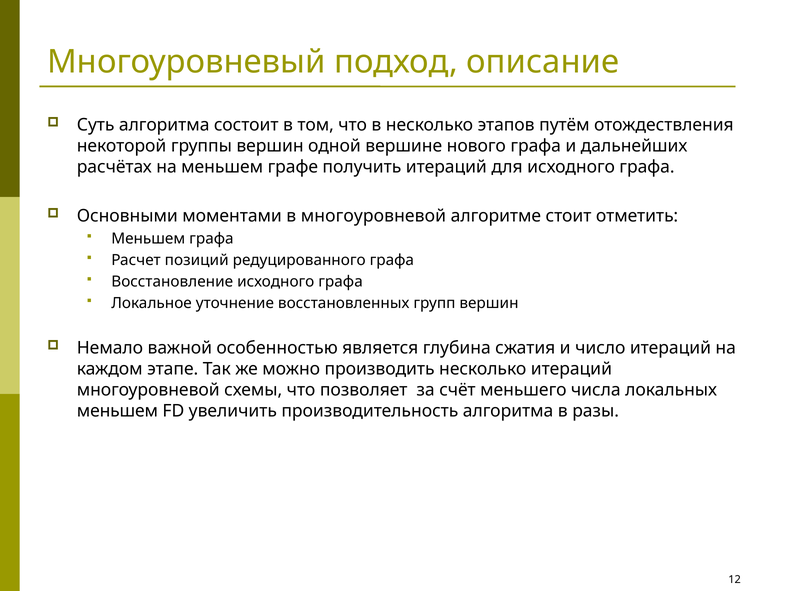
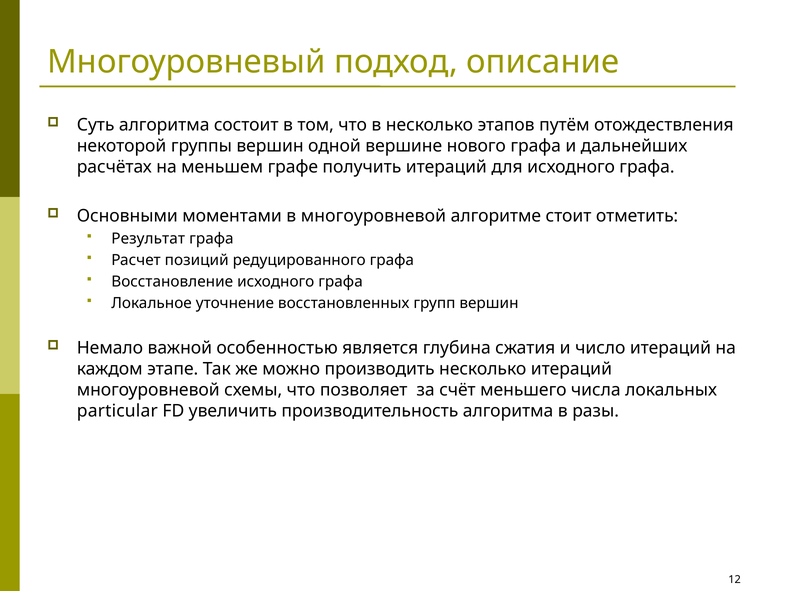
Меньшем: Меньшем -> Результат (148, 239)
меньшем: меньшем -> particular (117, 411)
